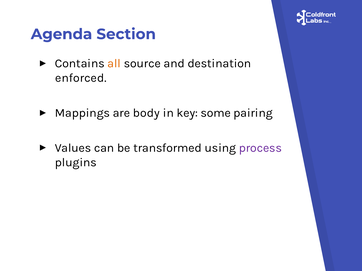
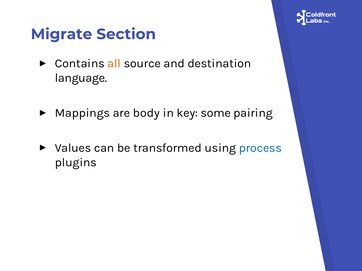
Agenda: Agenda -> Migrate (61, 34)
enforced: enforced -> language (81, 78)
process colour: purple -> blue (260, 148)
